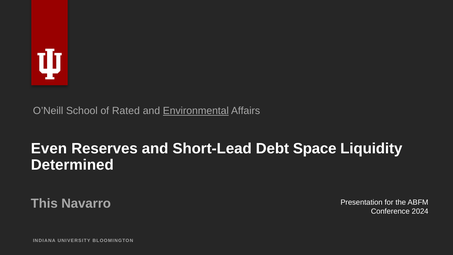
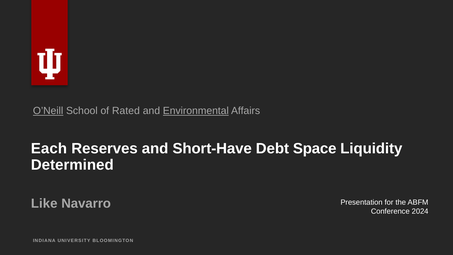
O’Neill underline: none -> present (48, 111)
Even: Even -> Each (49, 148)
Short-Lead: Short-Lead -> Short-Have (212, 148)
This: This -> Like (44, 203)
